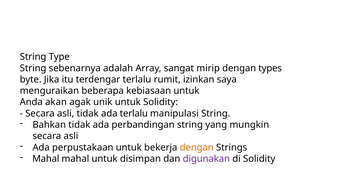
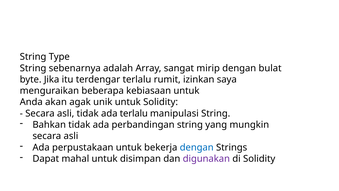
types: types -> bulat (270, 68)
dengan colour: orange -> blue (197, 147)
Mahal: Mahal -> Dapat (46, 158)
